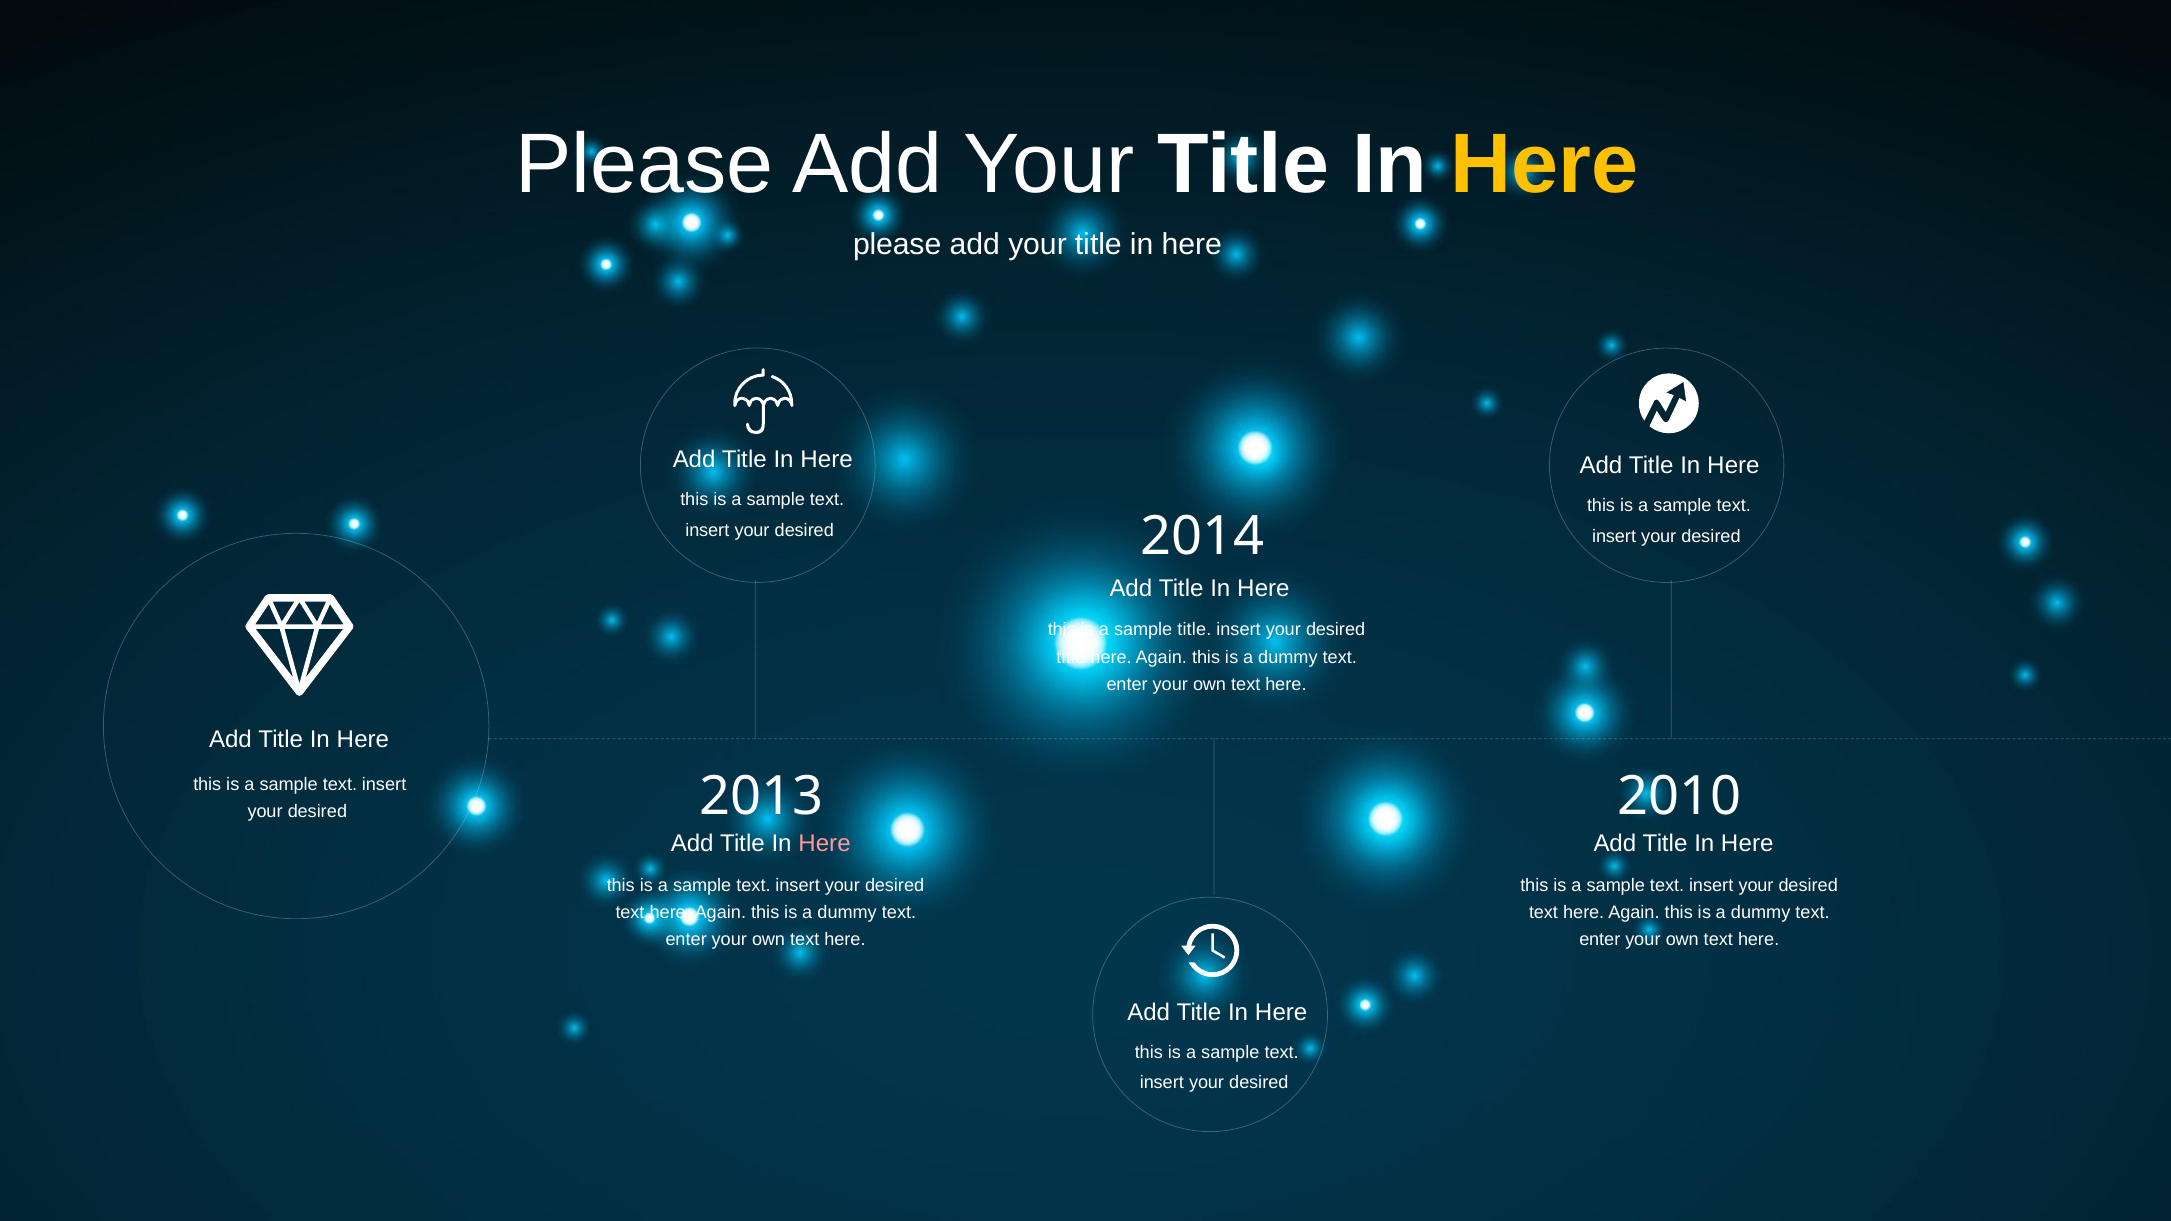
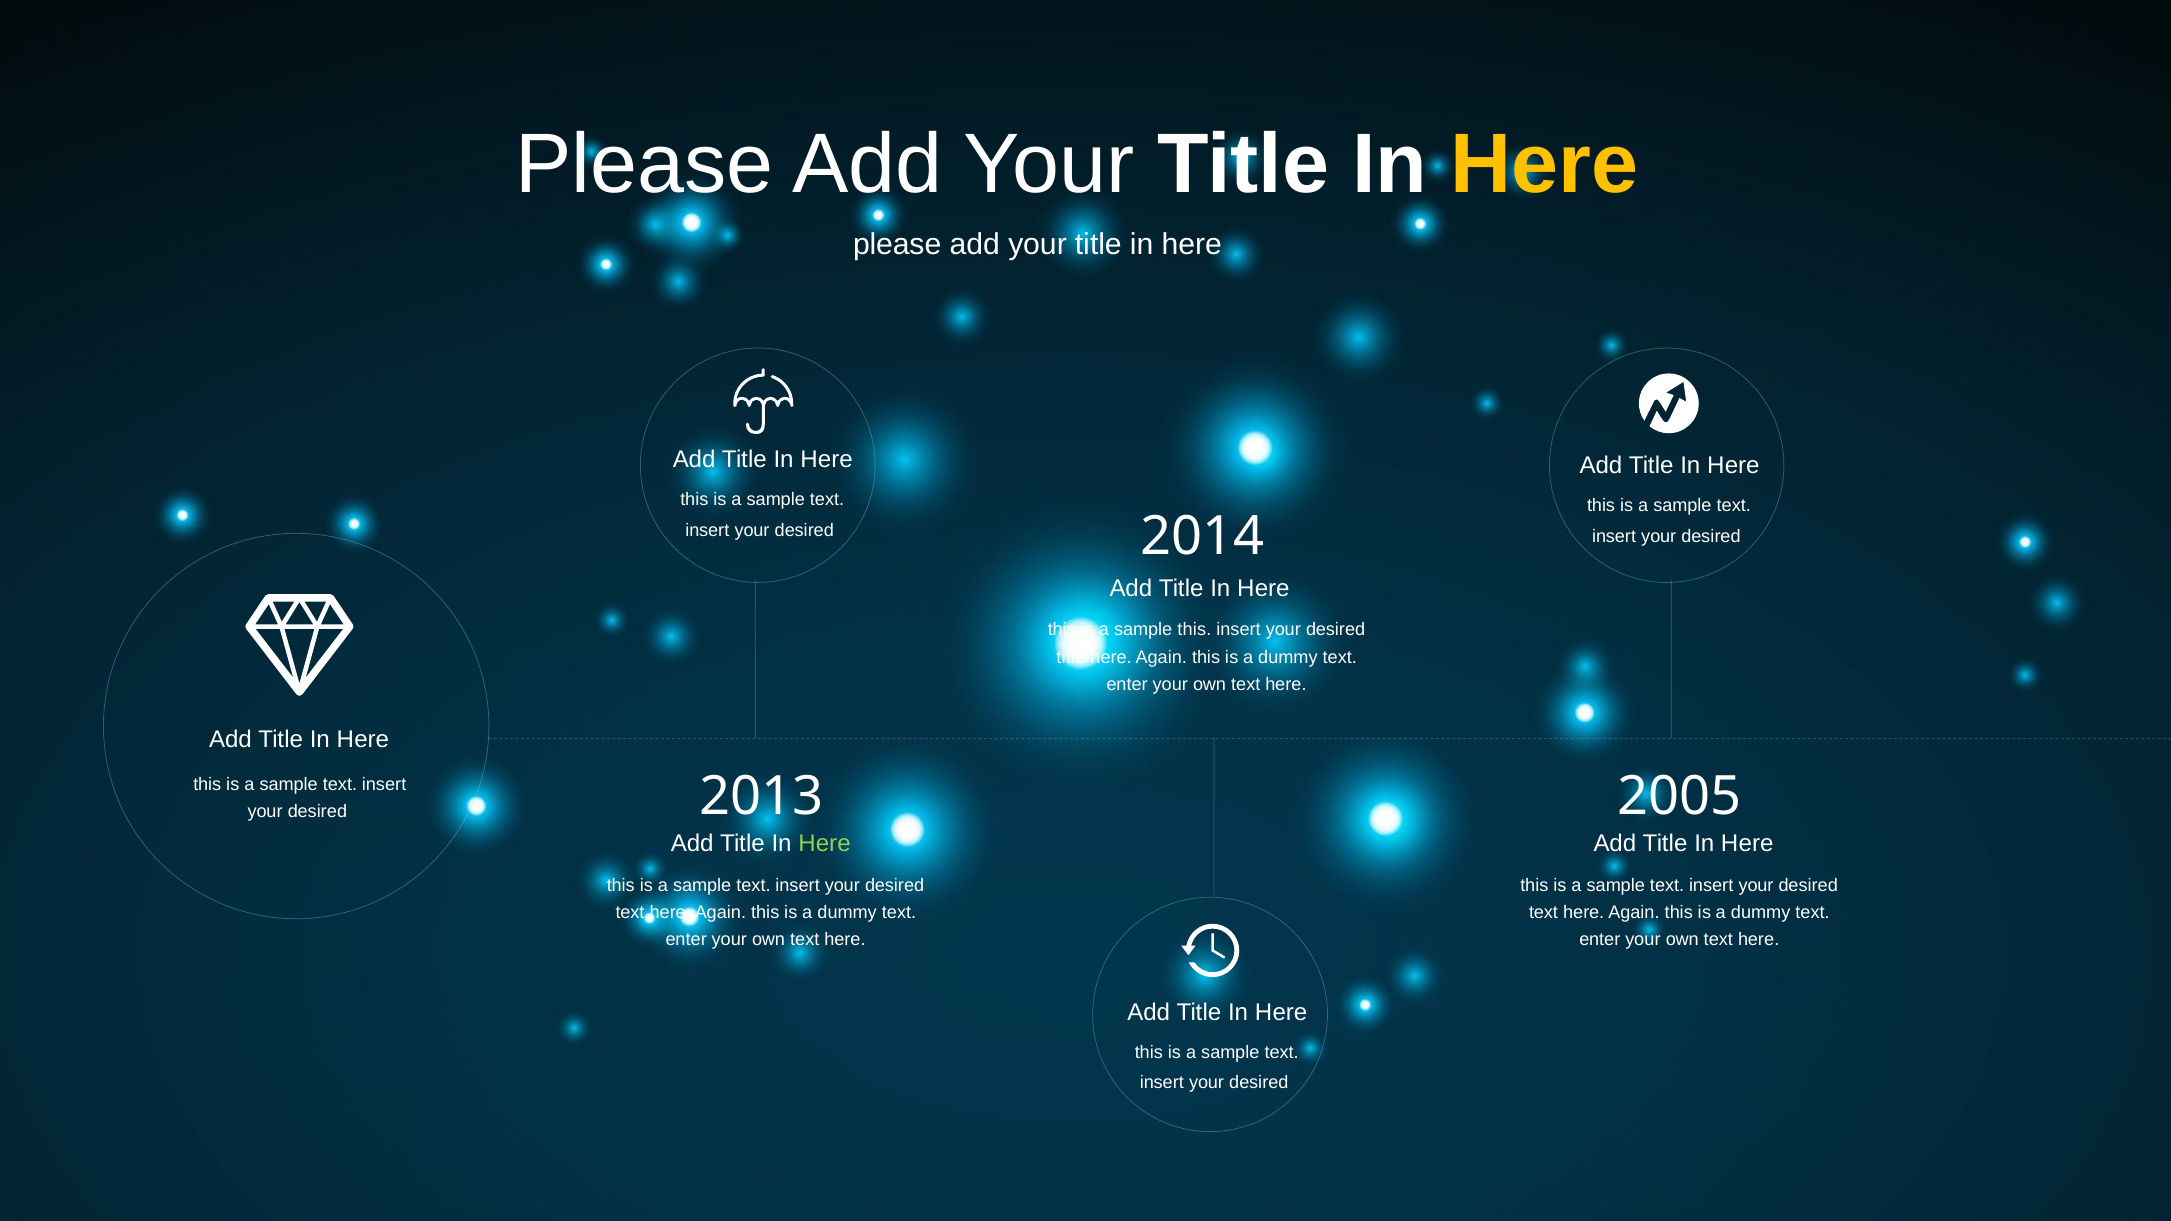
sample title: title -> this (1194, 630)
2010: 2010 -> 2005 (1680, 796)
Here colour: pink -> light green (825, 844)
